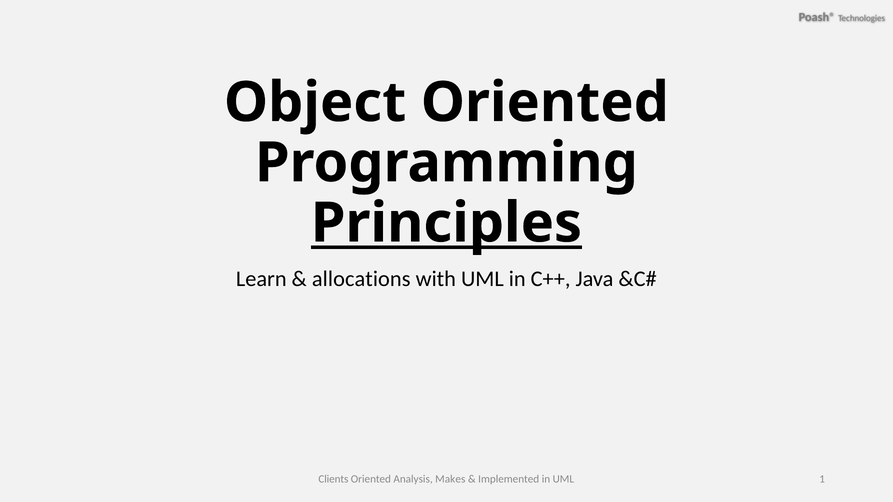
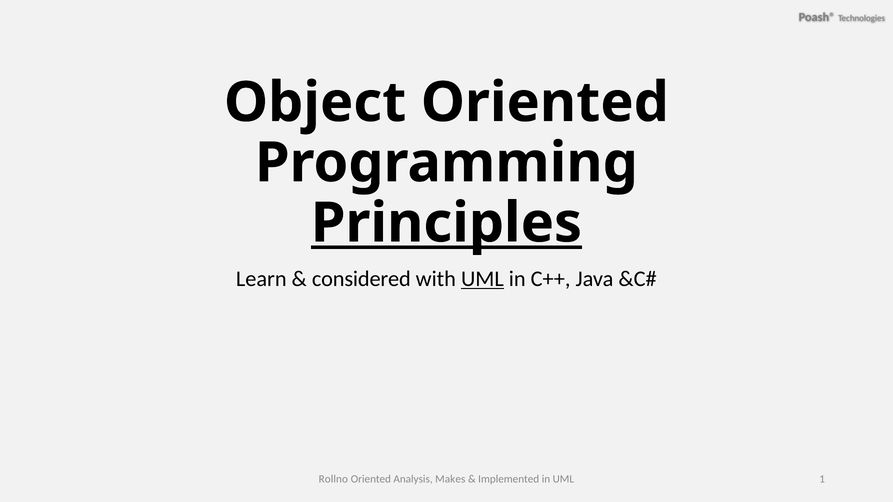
allocations: allocations -> considered (361, 279)
UML underline: none -> present (482, 279)
Clients: Clients -> Rollno (333, 480)
